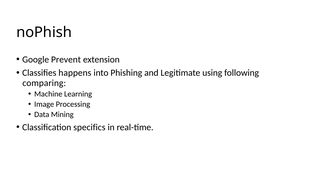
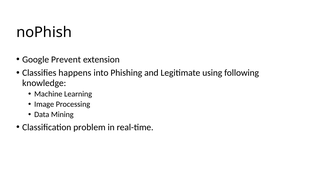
comparing: comparing -> knowledge (44, 83)
specifics: specifics -> problem (89, 127)
